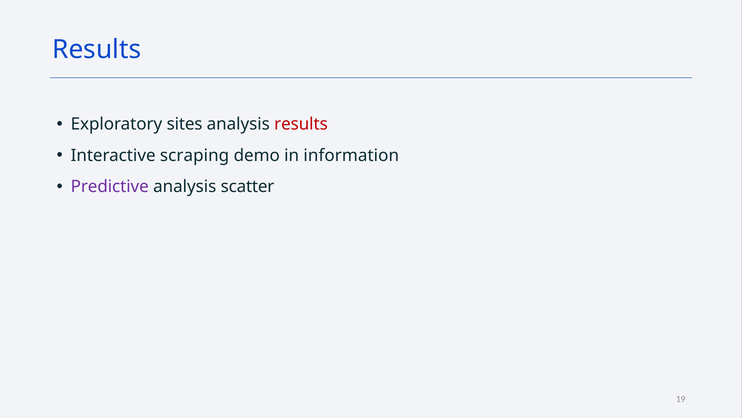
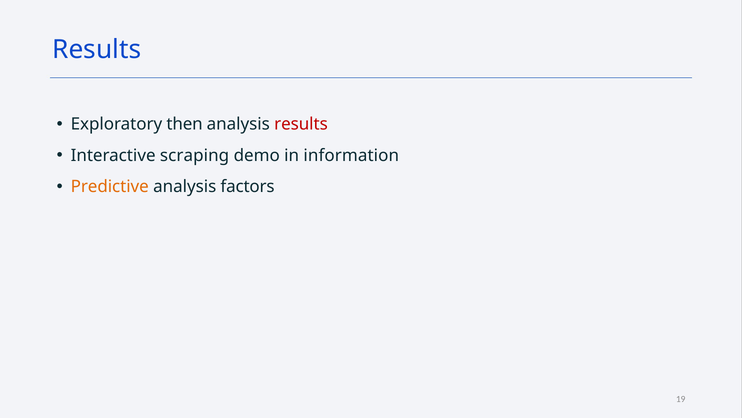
sites: sites -> then (185, 124)
Predictive colour: purple -> orange (110, 187)
scatter: scatter -> factors (248, 187)
